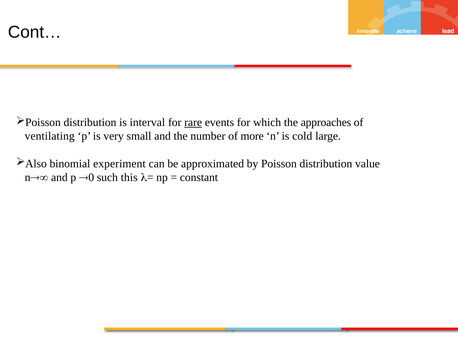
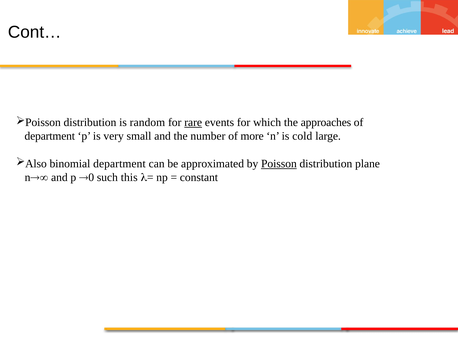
interval: interval -> random (147, 123)
ventilating: ventilating -> department (50, 136)
binomial experiment: experiment -> department (119, 164)
Poisson underline: none -> present (279, 164)
value: value -> plane (368, 164)
